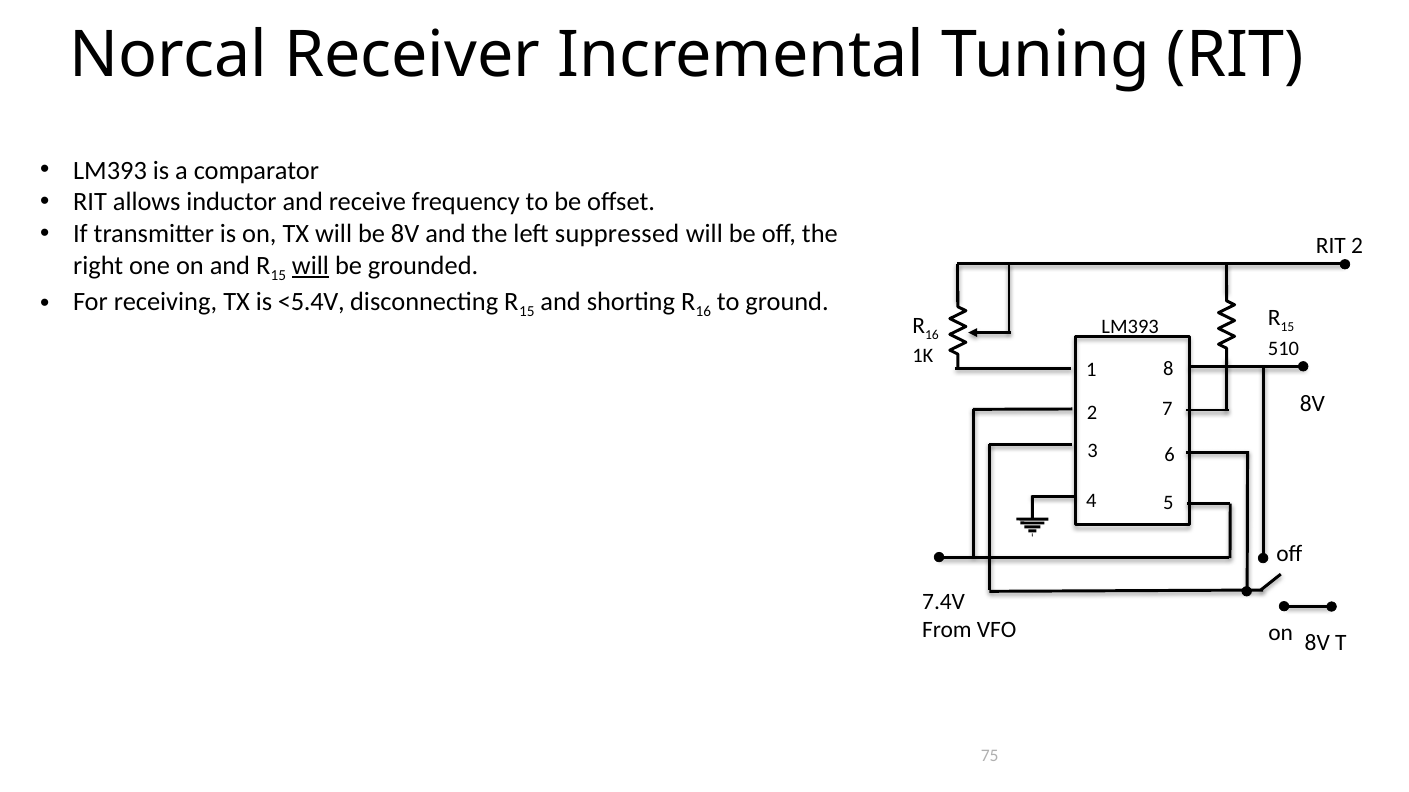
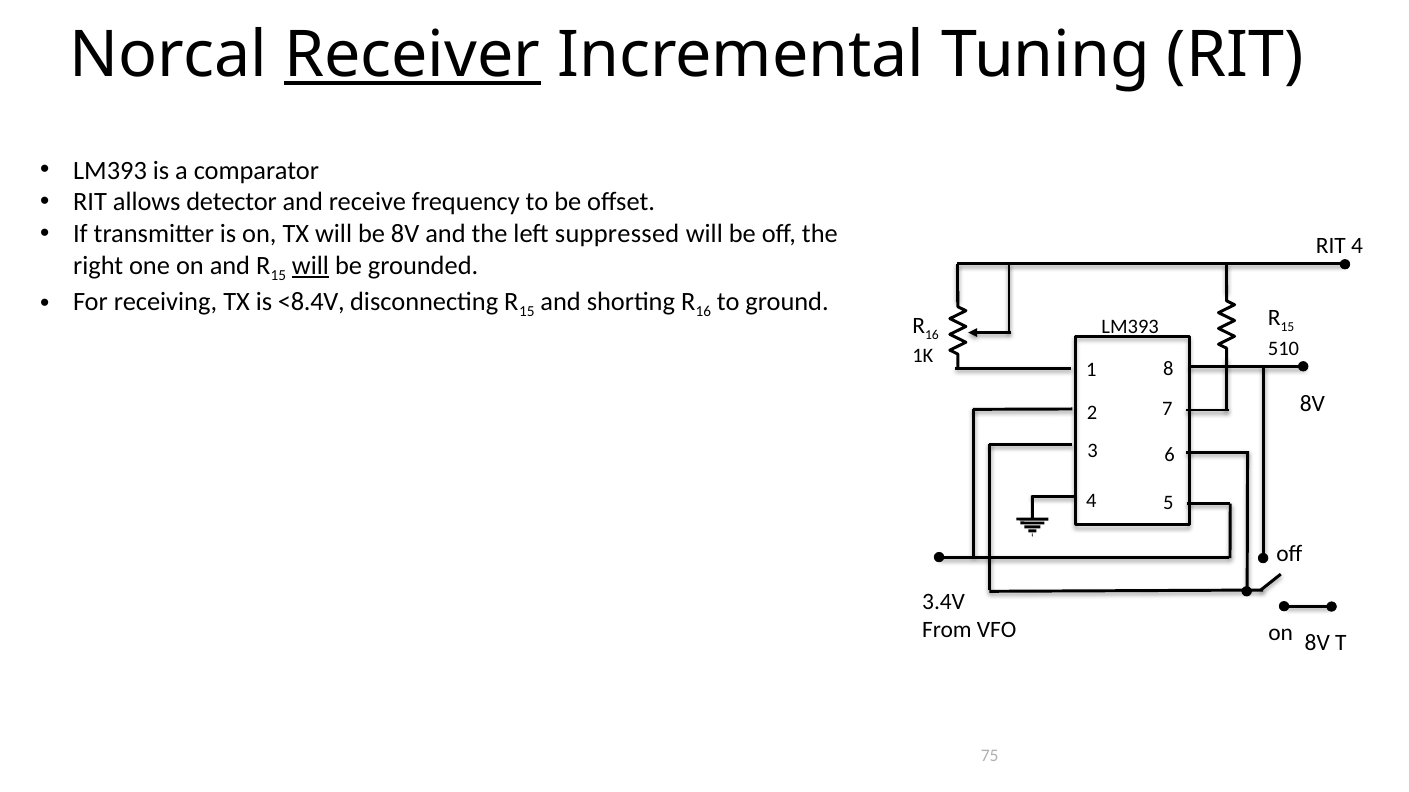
Receiver underline: none -> present (412, 56)
inductor: inductor -> detector (232, 202)
RIT 2: 2 -> 4 (1357, 246)
<5.4V: <5.4V -> <8.4V (311, 302)
7.4V: 7.4V -> 3.4V (944, 602)
